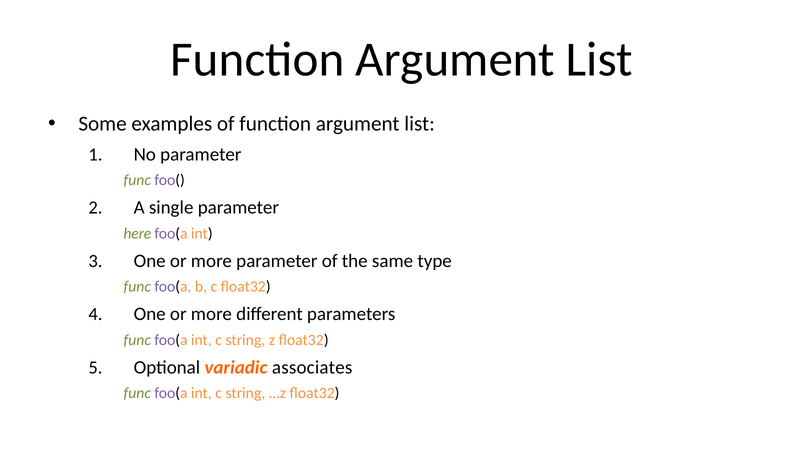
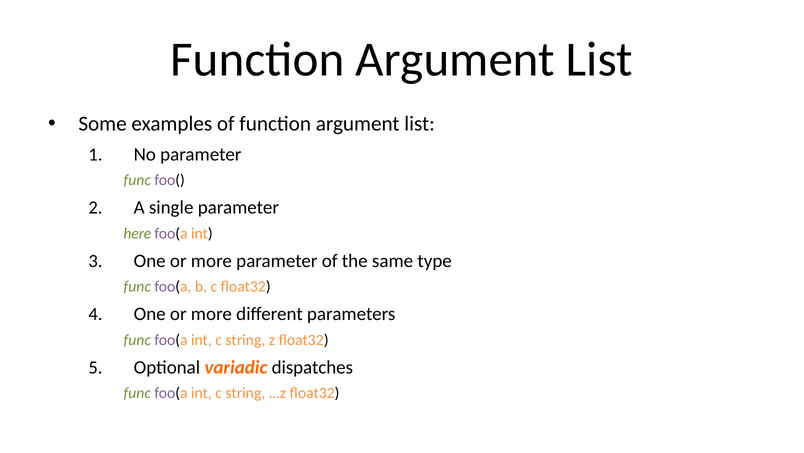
associates: associates -> dispatches (312, 367)
